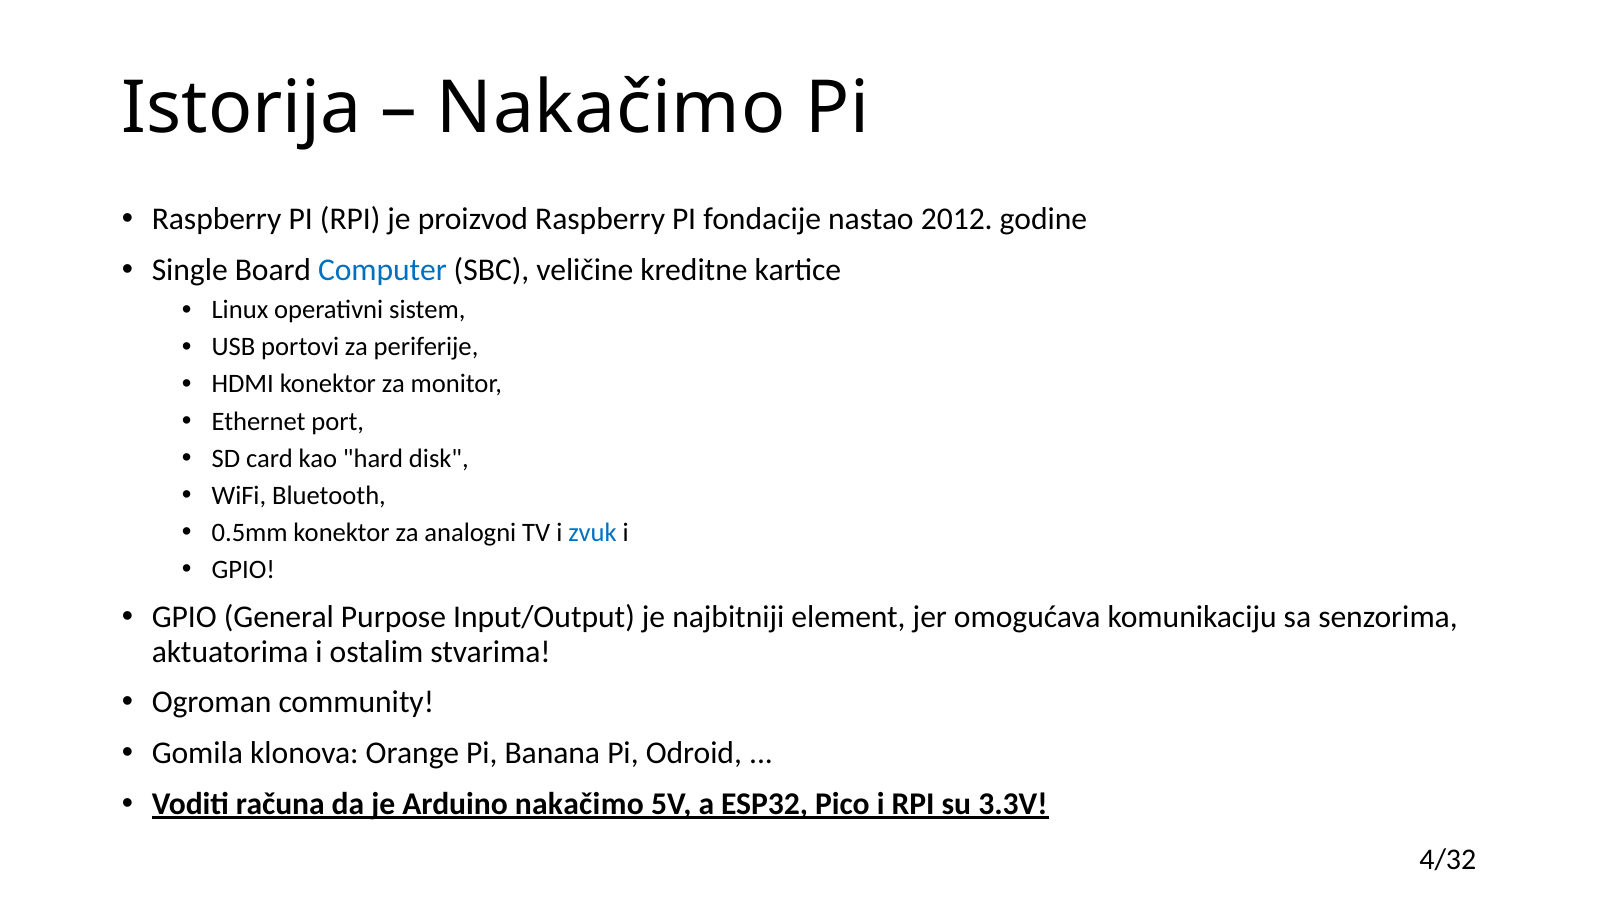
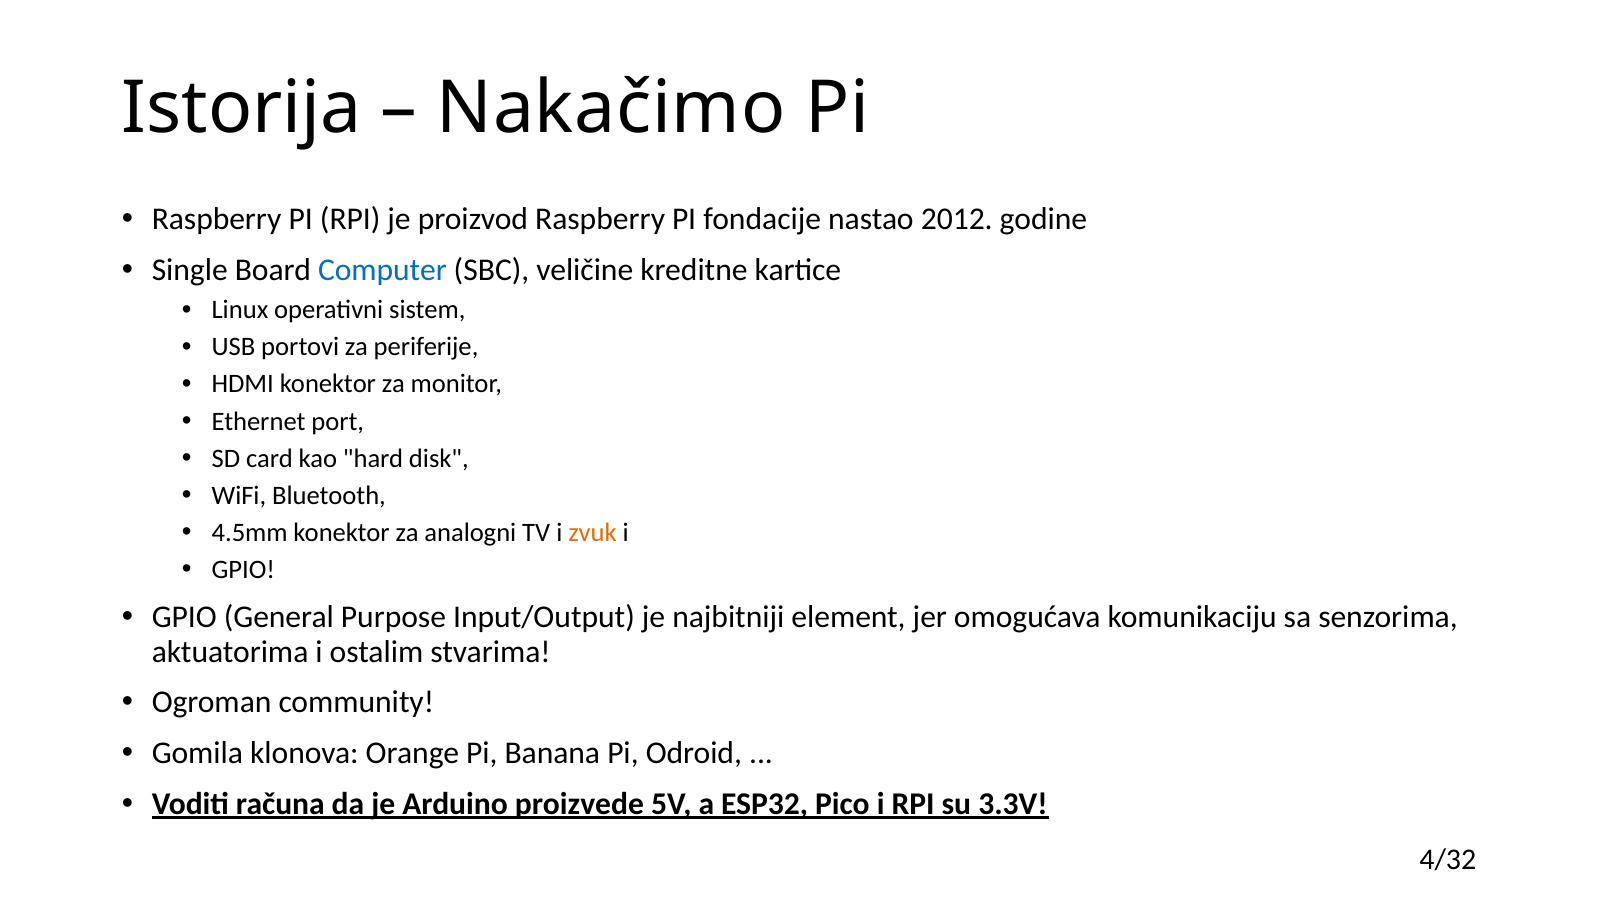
0.5mm: 0.5mm -> 4.5mm (250, 532)
zvuk colour: blue -> orange (592, 532)
Arduino nakačimo: nakačimo -> proizvede (579, 804)
